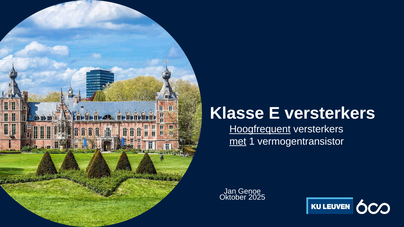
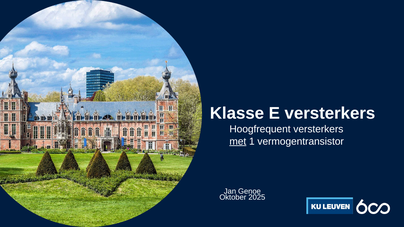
Hoogfrequent underline: present -> none (260, 129)
